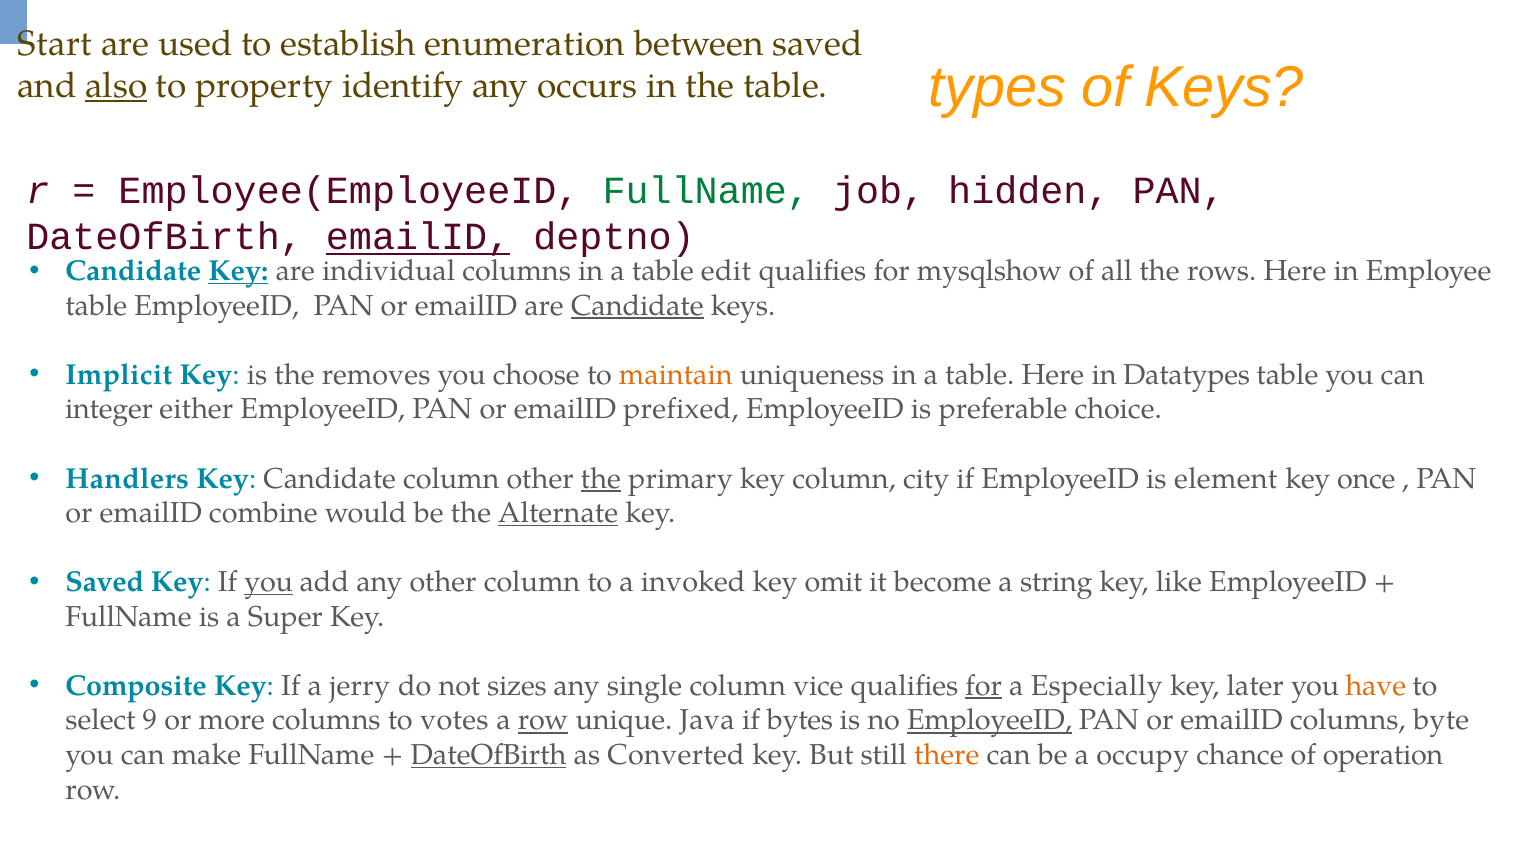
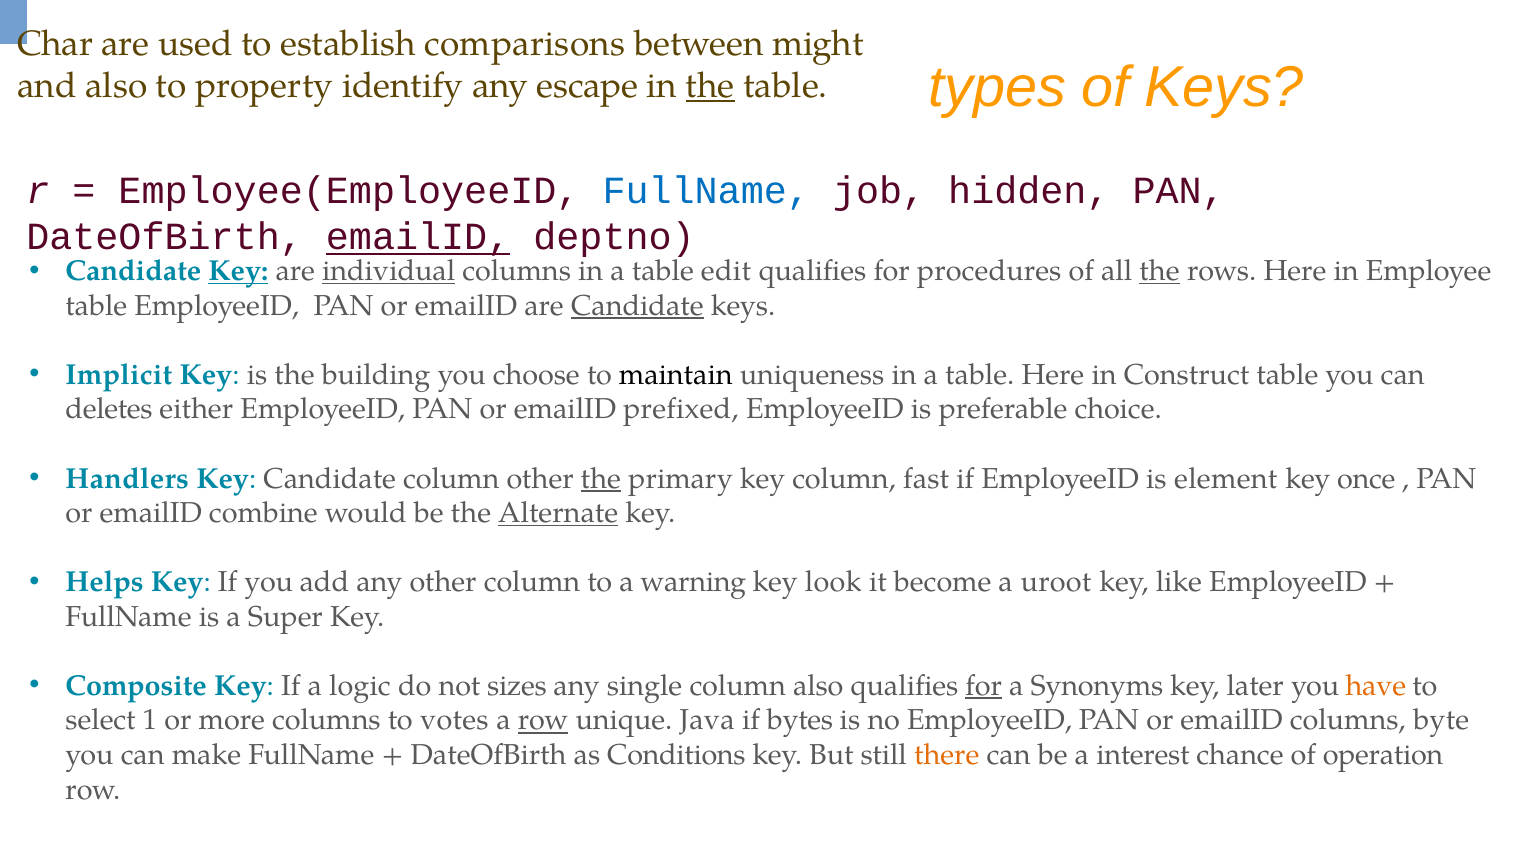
Start: Start -> Char (55, 44)
enumeration: enumeration -> comparisons (525, 44)
between saved: saved -> might (818, 44)
also underline: present -> none (116, 86)
occurs: occurs -> escape (588, 86)
the underline: none -> present (710, 86)
FullName colour: green -> blue (706, 191)
individual underline: none -> present (389, 271)
mysqlshow: mysqlshow -> procedures (989, 271)
the underline: none -> present (1160, 271)
removes: removes -> building (376, 375)
maintain colour: orange -> black (676, 375)
Datatypes: Datatypes -> Construct (1187, 375)
integer: integer -> deletes (109, 409)
city: city -> fast (926, 479)
Saved: Saved -> Helps (105, 582)
you underline: present -> none (269, 582)
invoked: invoked -> warning (693, 582)
omit: omit -> look (833, 582)
string: string -> uroot (1056, 582)
jerry: jerry -> logic (360, 686)
column vice: vice -> also (818, 686)
Especially: Especially -> Synonyms (1097, 686)
9: 9 -> 1 (150, 720)
EmployeeID underline: present -> none (990, 720)
DateOfBirth underline: present -> none (489, 755)
Converted: Converted -> Conditions (676, 755)
occupy: occupy -> interest (1143, 755)
